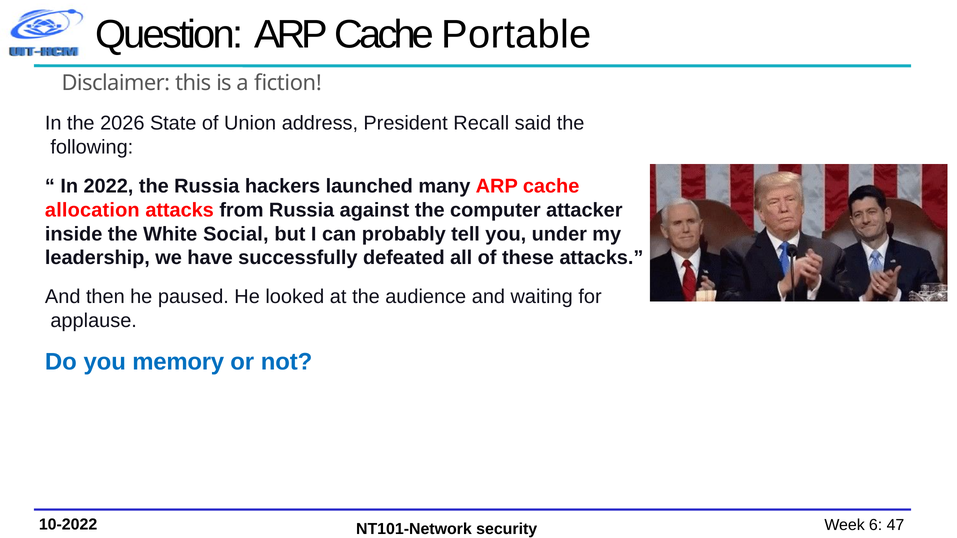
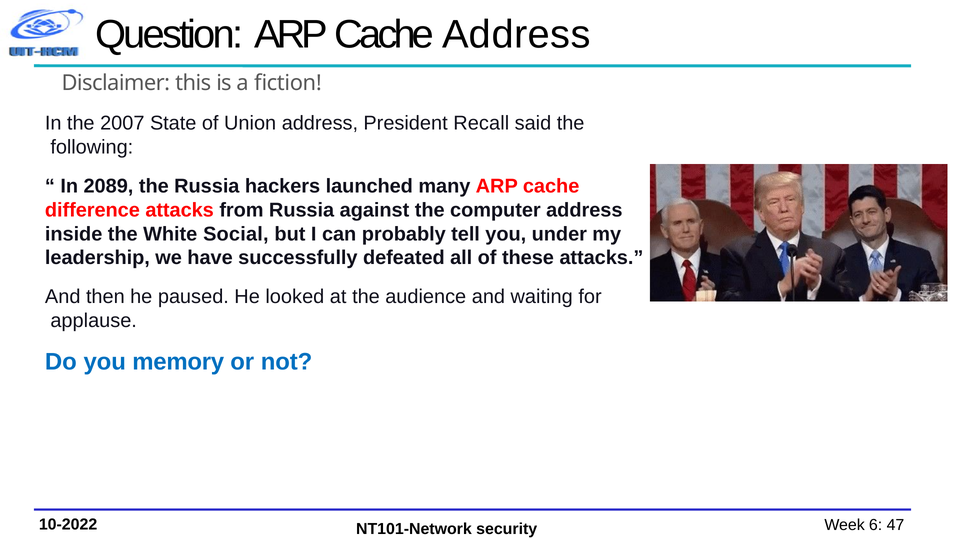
Cache Portable: Portable -> Address (516, 34)
2026: 2026 -> 2007 (122, 123)
2022: 2022 -> 2089 (108, 186)
allocation: allocation -> difference (92, 210)
computer attacker: attacker -> address (584, 210)
